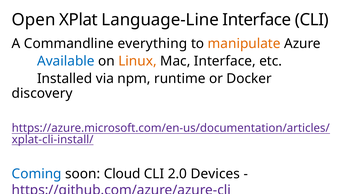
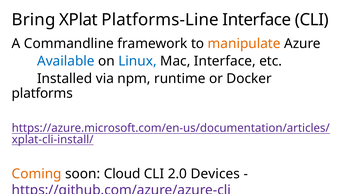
Open: Open -> Bring (34, 20)
Language-Line: Language-Line -> Platforms-Line (160, 20)
everything: everything -> framework (152, 43)
Linux colour: orange -> blue (137, 61)
discovery: discovery -> platforms (42, 93)
Coming colour: blue -> orange (37, 173)
